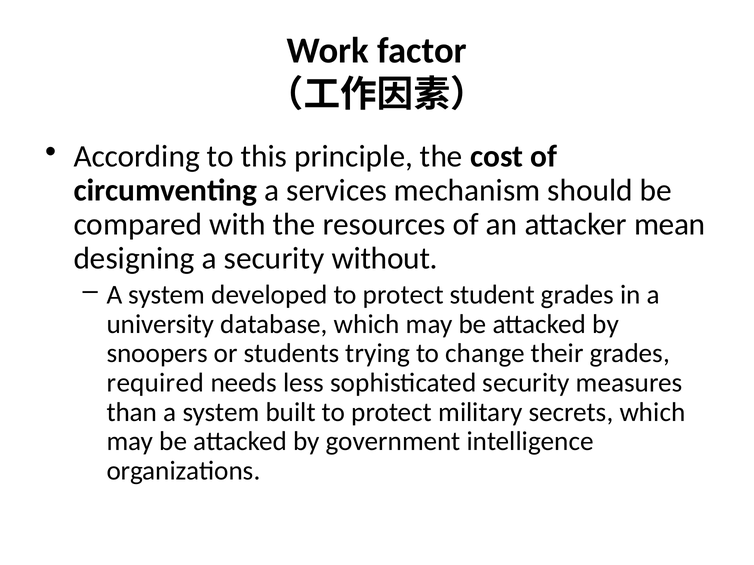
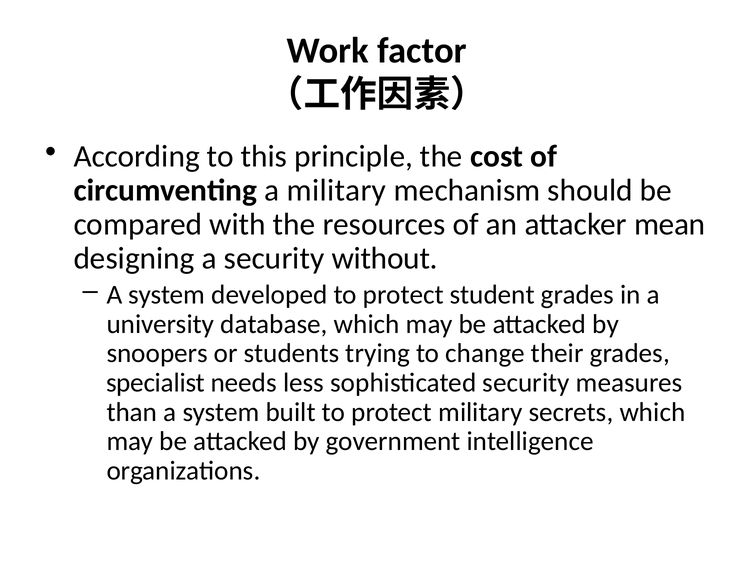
a services: services -> military (336, 191)
required: required -> specialist (156, 383)
